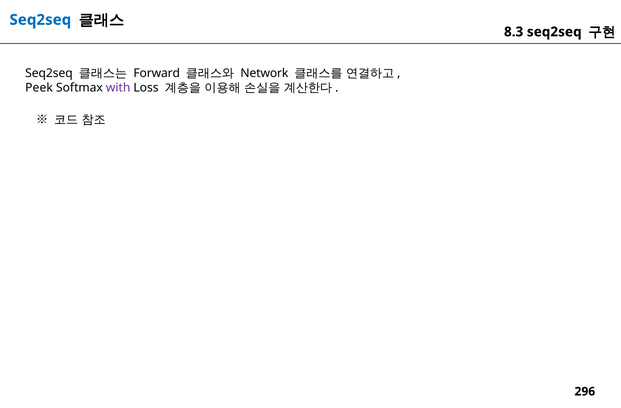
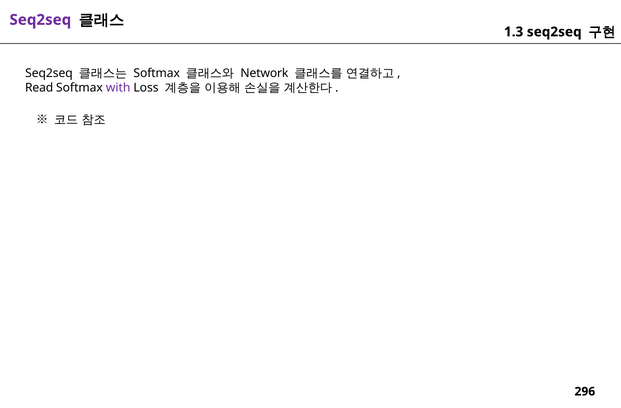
Seq2seq colour: blue -> purple (40, 20)
8.3: 8.3 -> 1.3 (514, 32)
Forward: Forward -> Softmax (157, 73)
Peek: Peek -> Read (39, 88)
